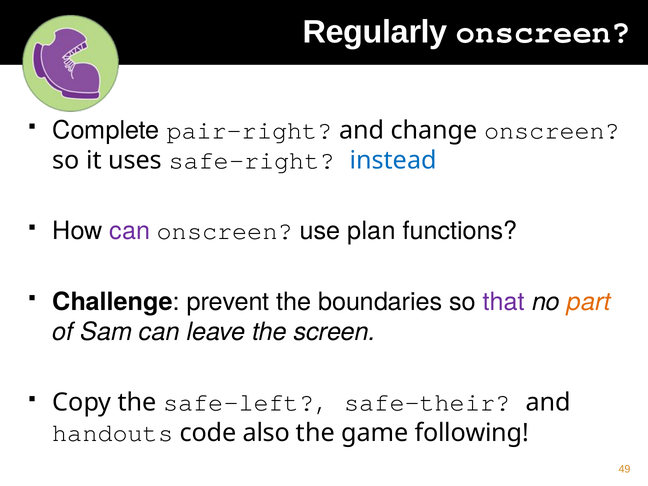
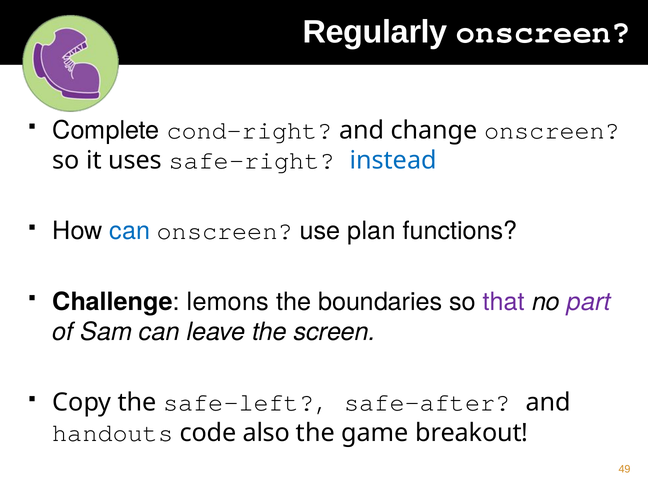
pair-right: pair-right -> cond-right (250, 130)
can colour: purple -> blue (130, 231)
prevent: prevent -> lemons (228, 302)
part colour: orange -> purple (589, 302)
safe-their: safe-their -> safe-after (427, 403)
following: following -> breakout (472, 433)
